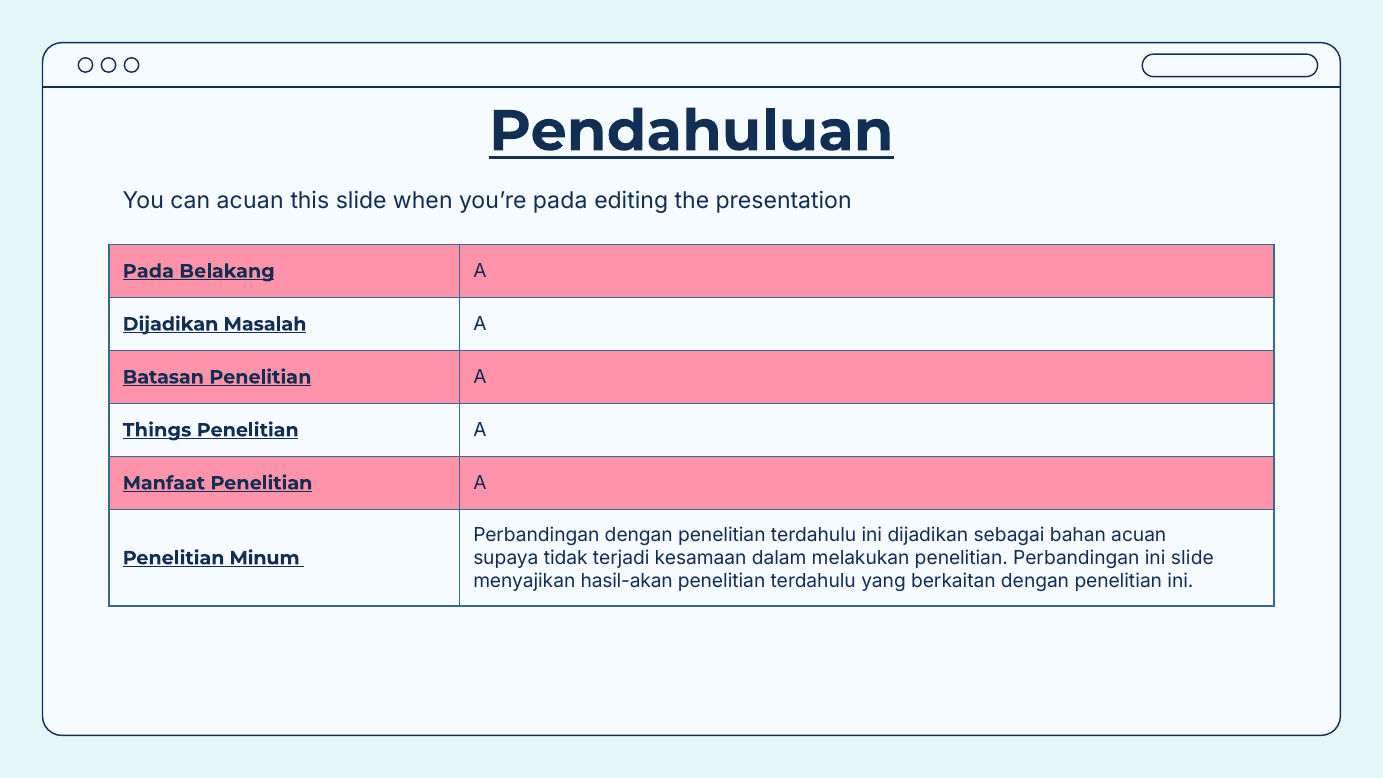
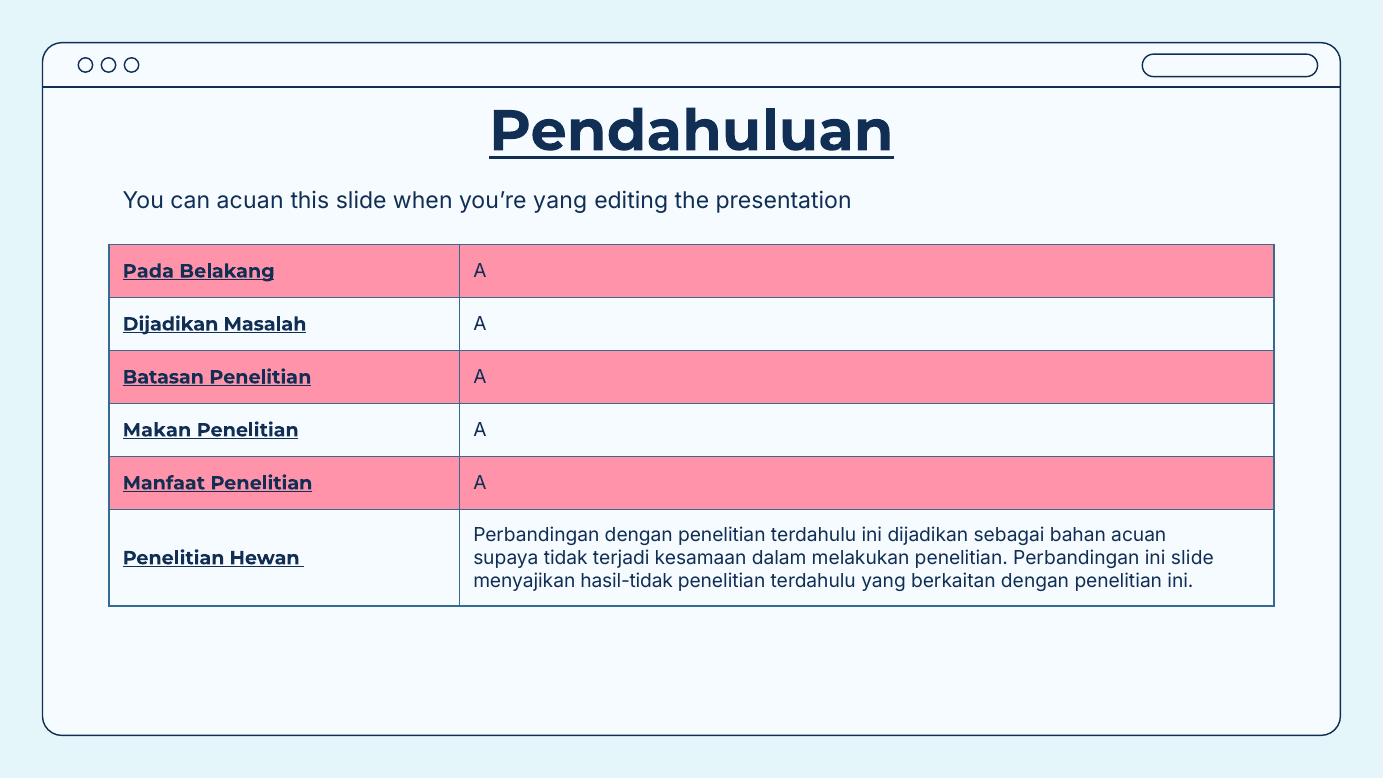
you’re pada: pada -> yang (560, 201)
Things: Things -> Makan (157, 430)
Minum: Minum -> Hewan (265, 558)
hasil-akan: hasil-akan -> hasil-tidak (627, 581)
